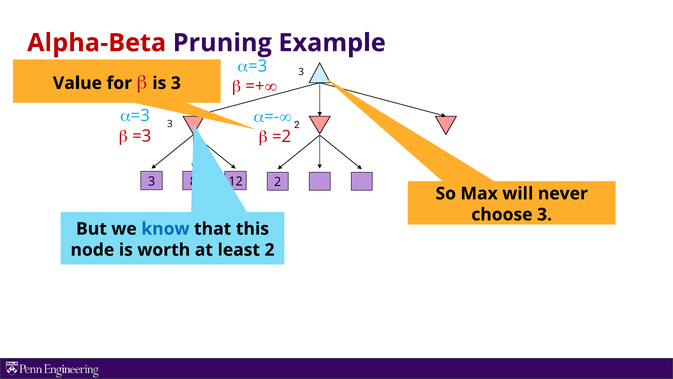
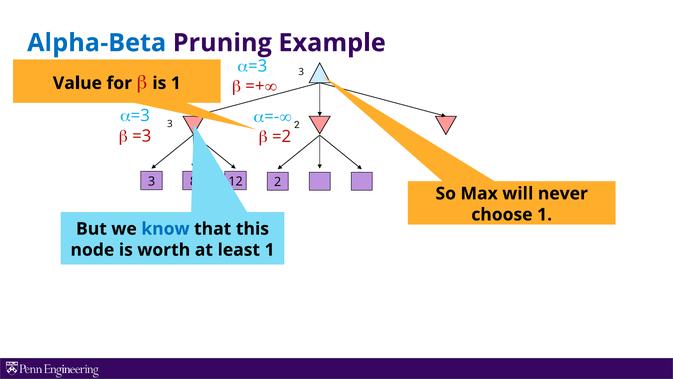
Alpha-Beta colour: red -> blue (97, 43)
is 3: 3 -> 1 (176, 83)
choose 3: 3 -> 1 (545, 214)
least 2: 2 -> 1 (270, 250)
